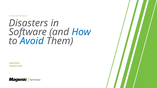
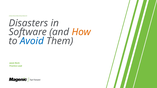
How colour: blue -> orange (81, 32)
